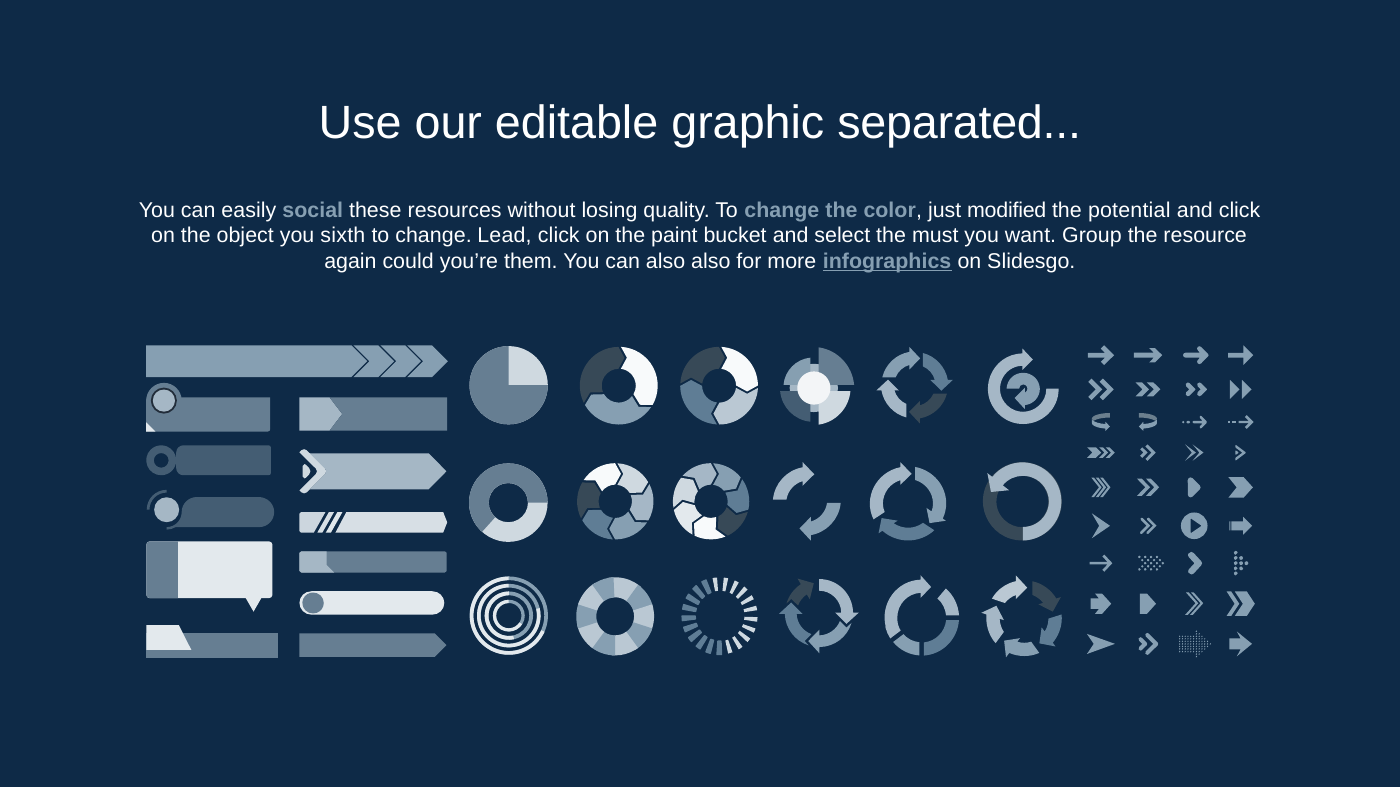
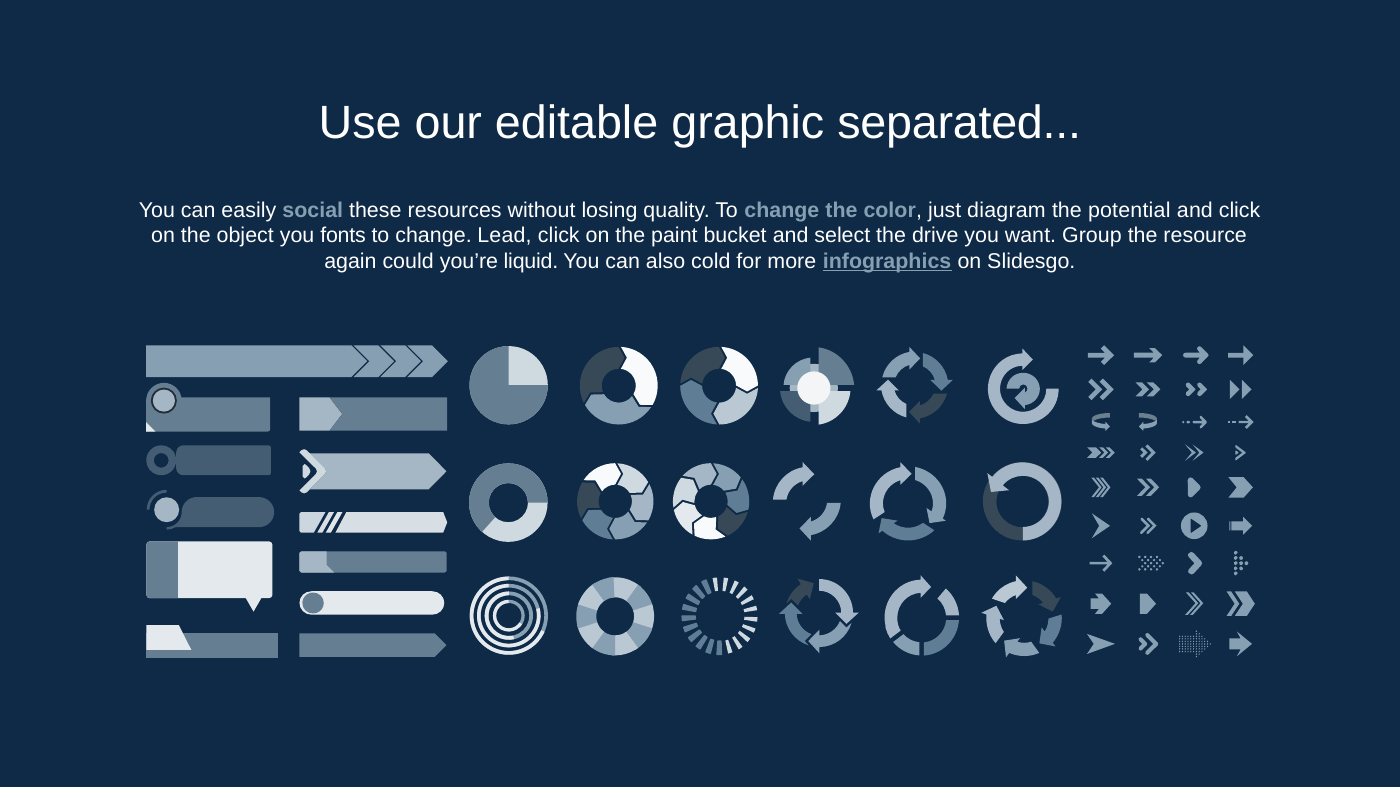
modified: modified -> diagram (1007, 210)
sixth: sixth -> fonts (343, 236)
must: must -> drive (935, 236)
them: them -> liquid (531, 262)
also also: also -> cold (711, 262)
